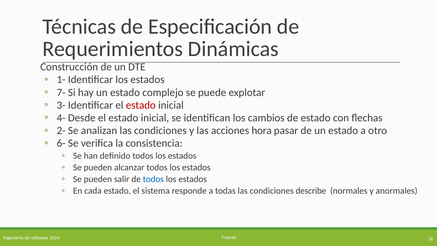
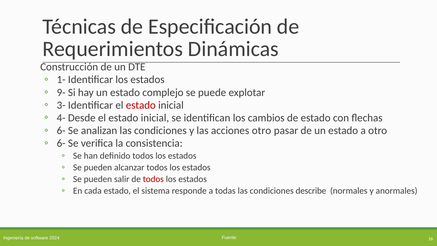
7-: 7- -> 9- (61, 92)
2-: 2- -> 6- (61, 130)
acciones hora: hora -> otro (262, 130)
todos colour: blue -> red (153, 179)
